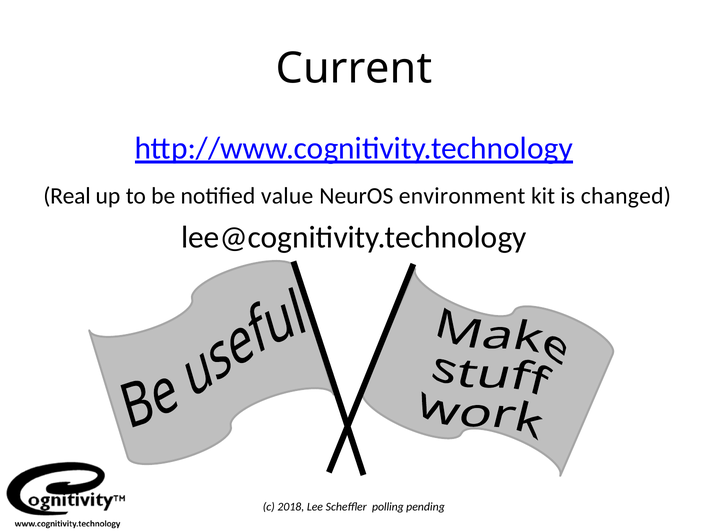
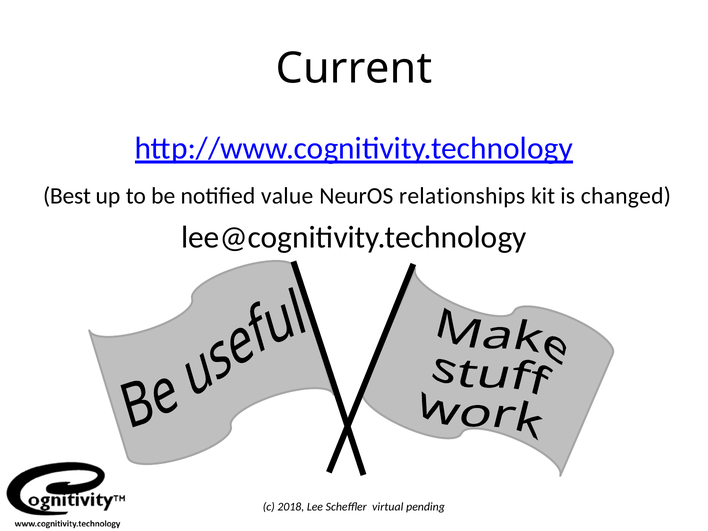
Real: Real -> Best (67, 196)
environment: environment -> relationships (462, 196)
polling: polling -> virtual (388, 507)
